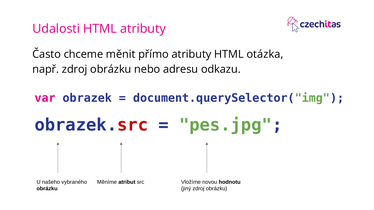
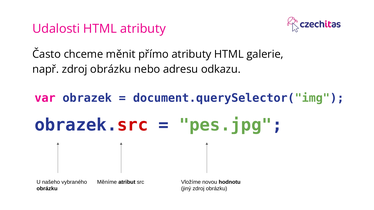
otázka: otázka -> galerie (265, 54)
